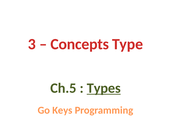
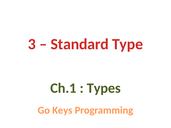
Concepts: Concepts -> Standard (80, 44)
Ch.5: Ch.5 -> Ch.1 (63, 88)
Types underline: present -> none (104, 88)
